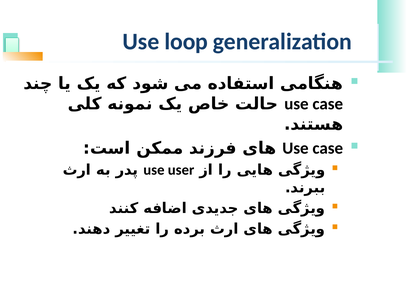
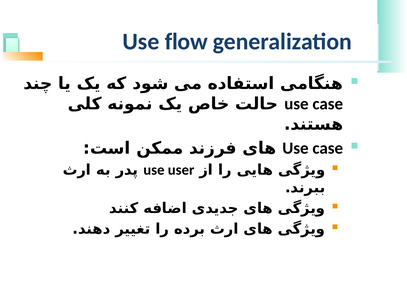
loop: loop -> flow (186, 42)
